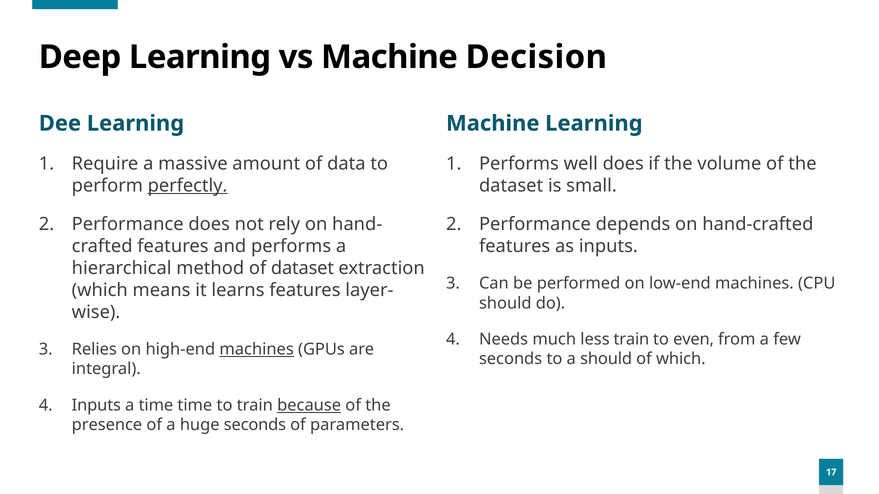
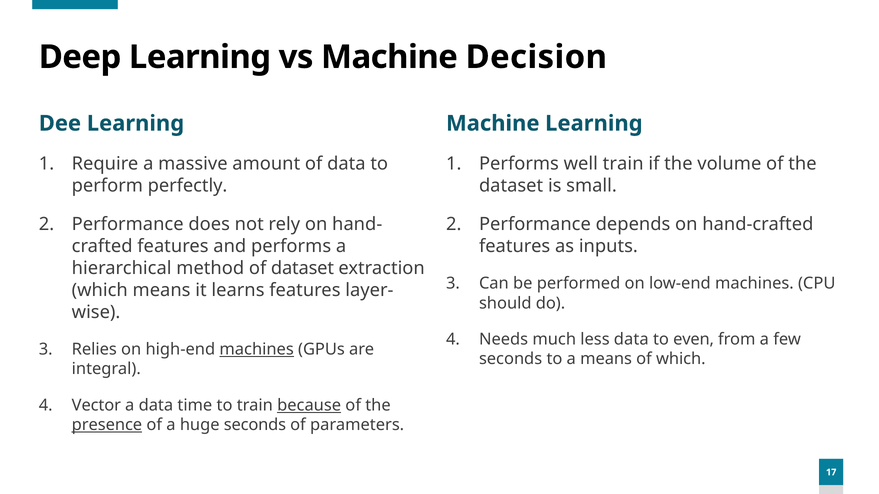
well does: does -> train (623, 164)
perfectly underline: present -> none (188, 186)
less train: train -> data (631, 340)
a should: should -> means (606, 359)
Inputs: Inputs -> Vector (96, 406)
a time: time -> data (156, 406)
presence underline: none -> present (107, 425)
